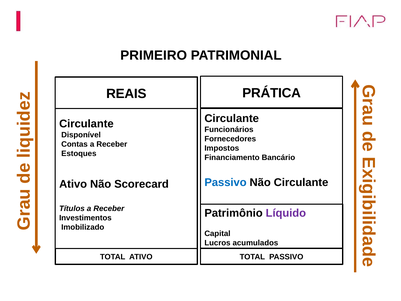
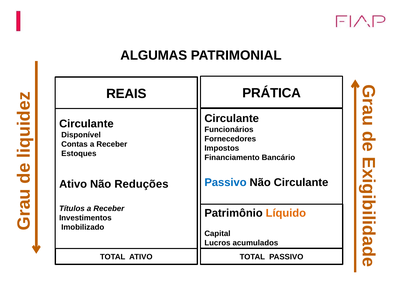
PRIMEIRO: PRIMEIRO -> ALGUMAS (154, 56)
Scorecard: Scorecard -> Reduções (141, 184)
Líquido colour: purple -> orange (286, 213)
